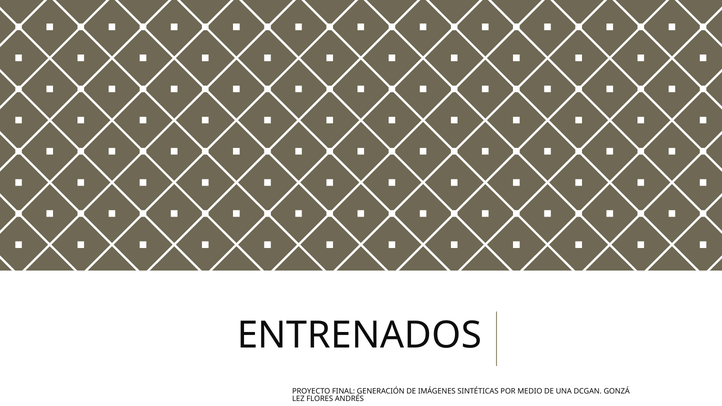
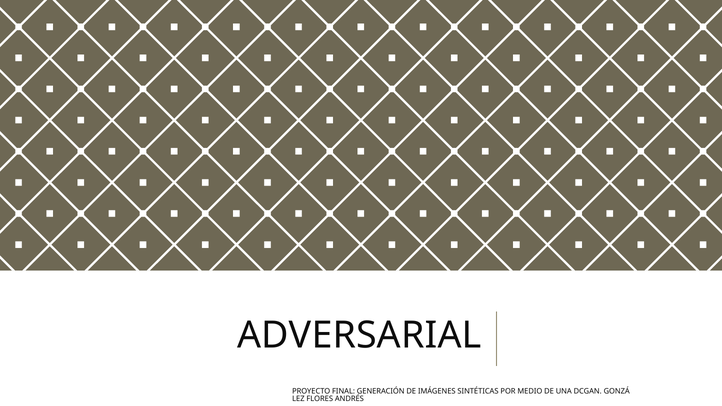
ENTRENADOS: ENTRENADOS -> ADVERSARIAL (359, 335)
